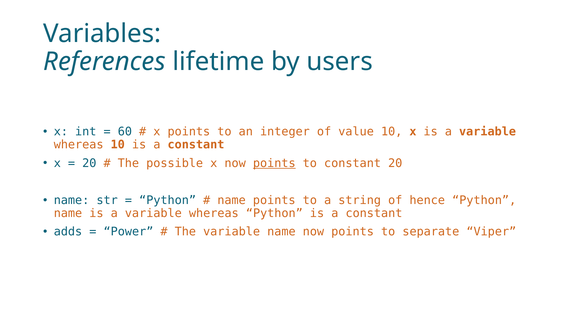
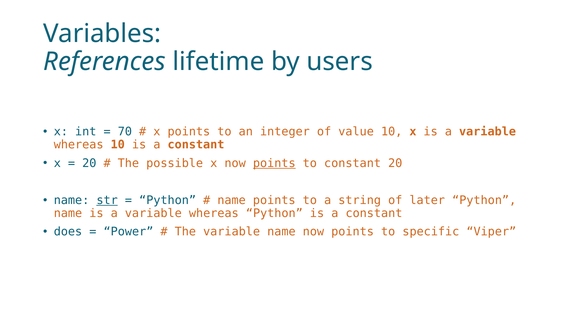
60: 60 -> 70 (125, 132)
str underline: none -> present (107, 201)
hence: hence -> later (427, 201)
adds: adds -> does (68, 232)
separate: separate -> specific (431, 232)
